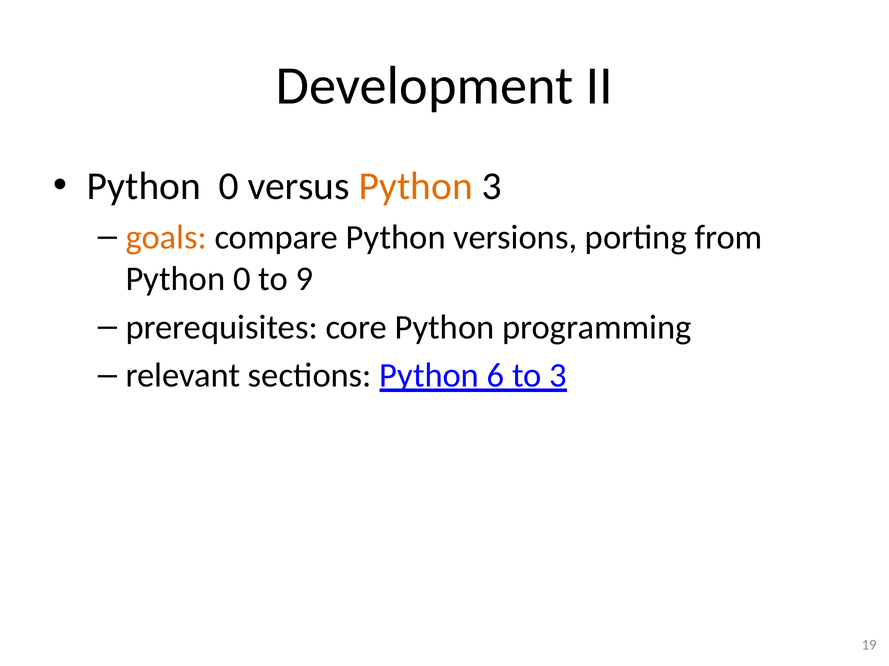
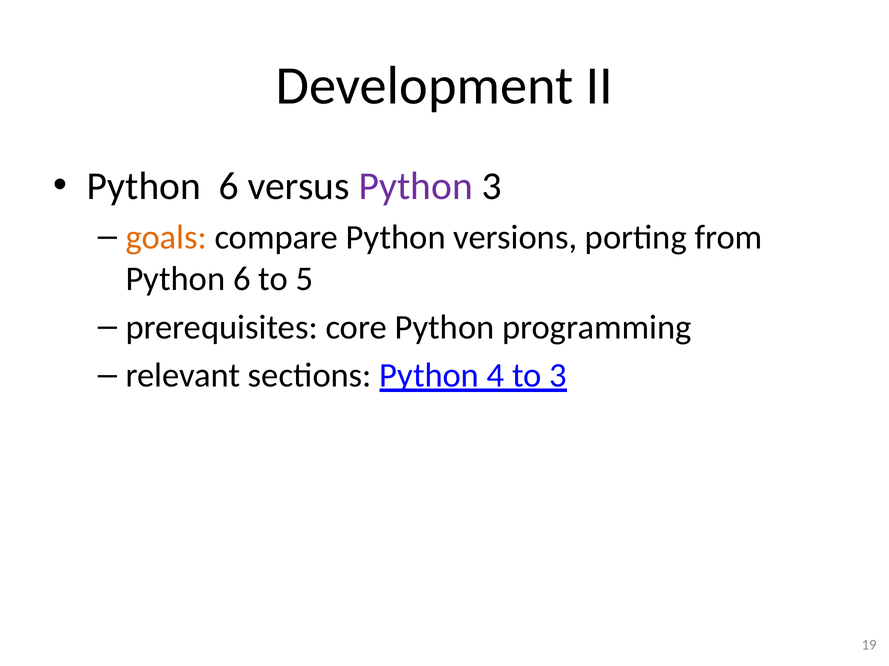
0: 0 -> 6 (229, 186)
Python colour: orange -> purple (416, 186)
0: 0 -> 6 (242, 279)
9: 9 -> 5 (304, 279)
6: 6 -> 4 (496, 376)
